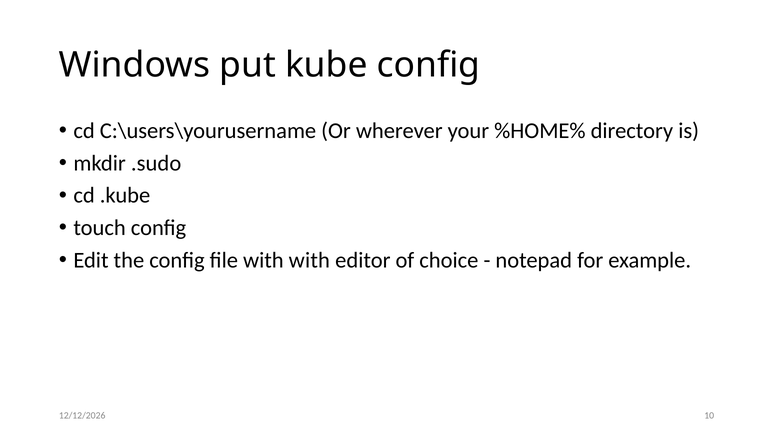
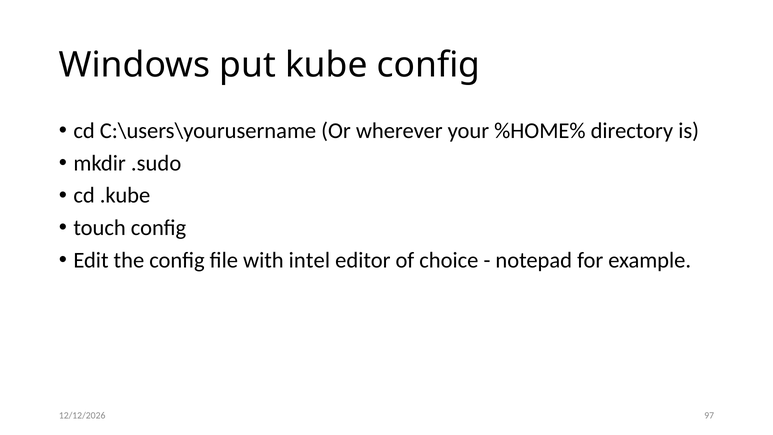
with with: with -> intel (309, 260)
10: 10 -> 97 (709, 415)
